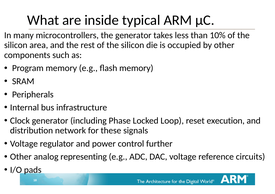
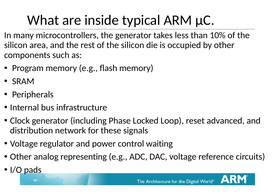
execution: execution -> advanced (226, 121)
further: further -> waiting (159, 144)
